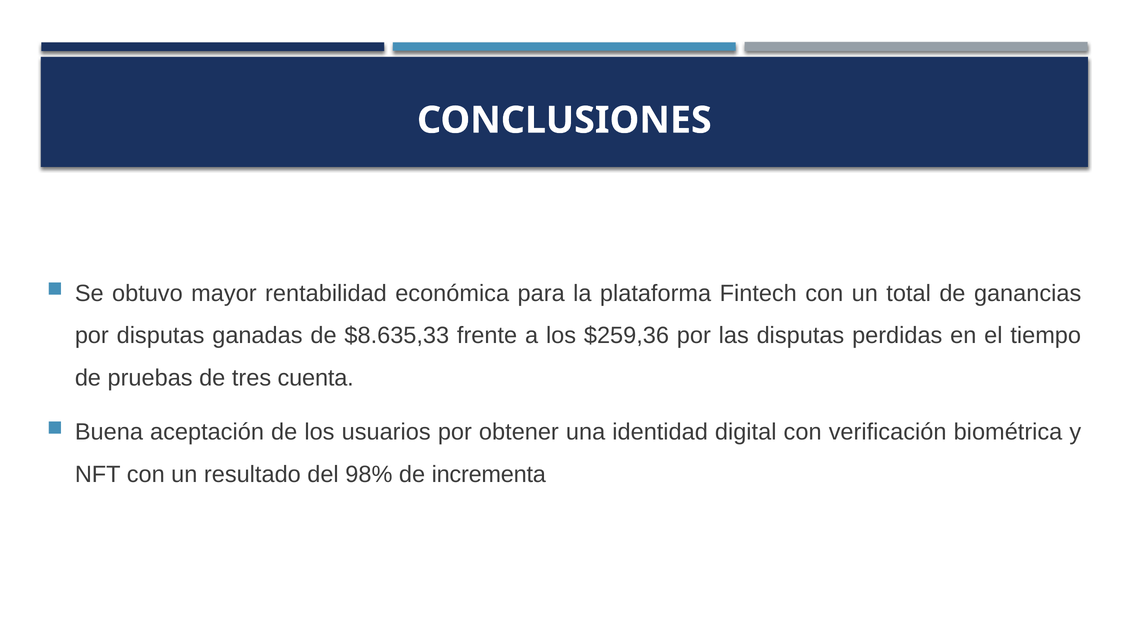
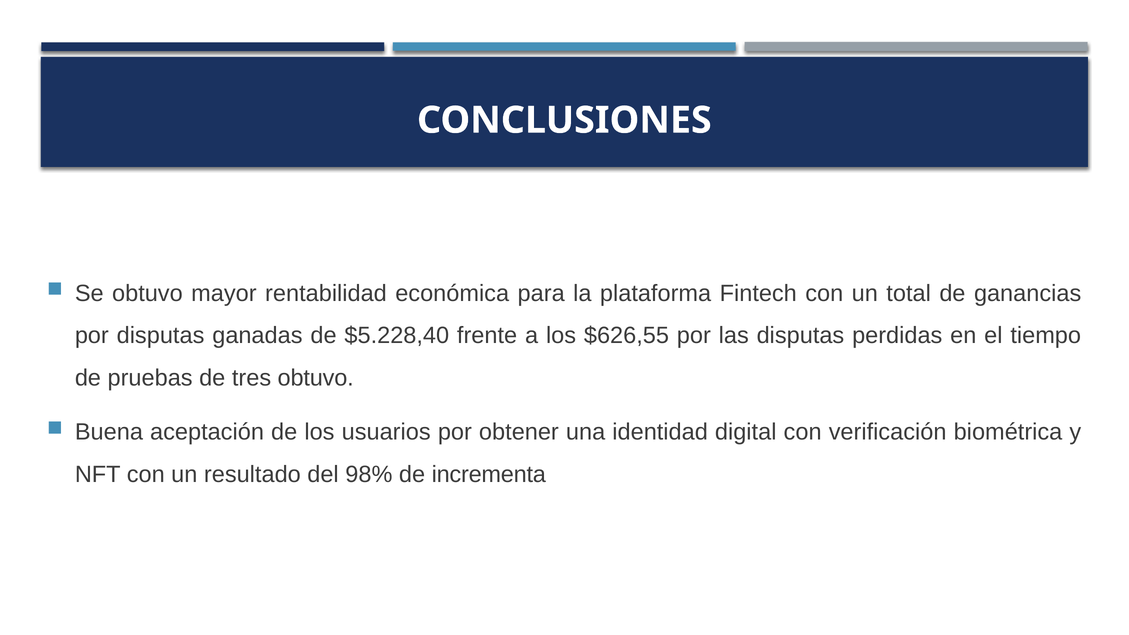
$8.635,33: $8.635,33 -> $5.228,40 (397, 336)
$259,36: $259,36 -> $626,55 (626, 336)
tres cuenta: cuenta -> obtuvo (316, 378)
